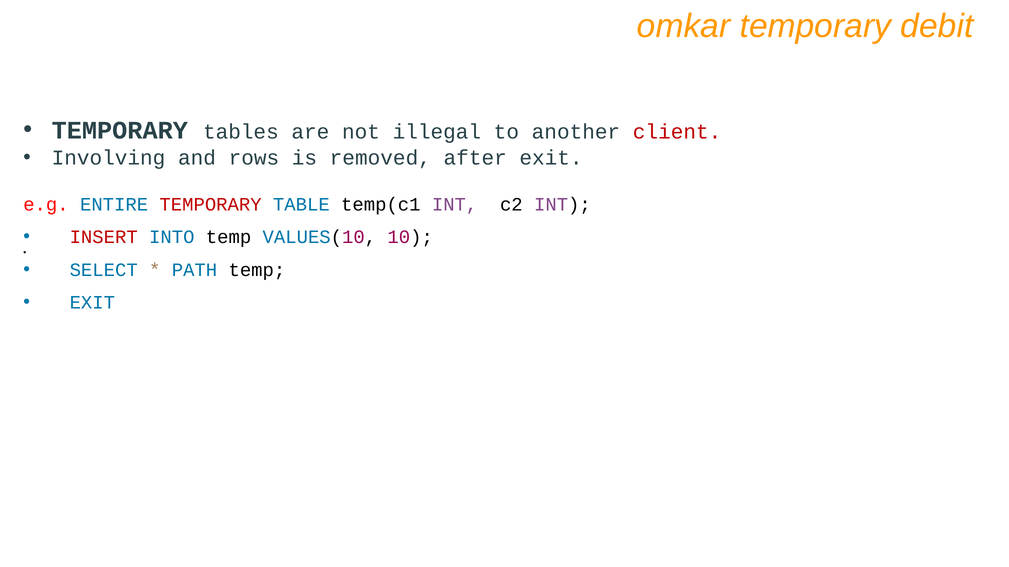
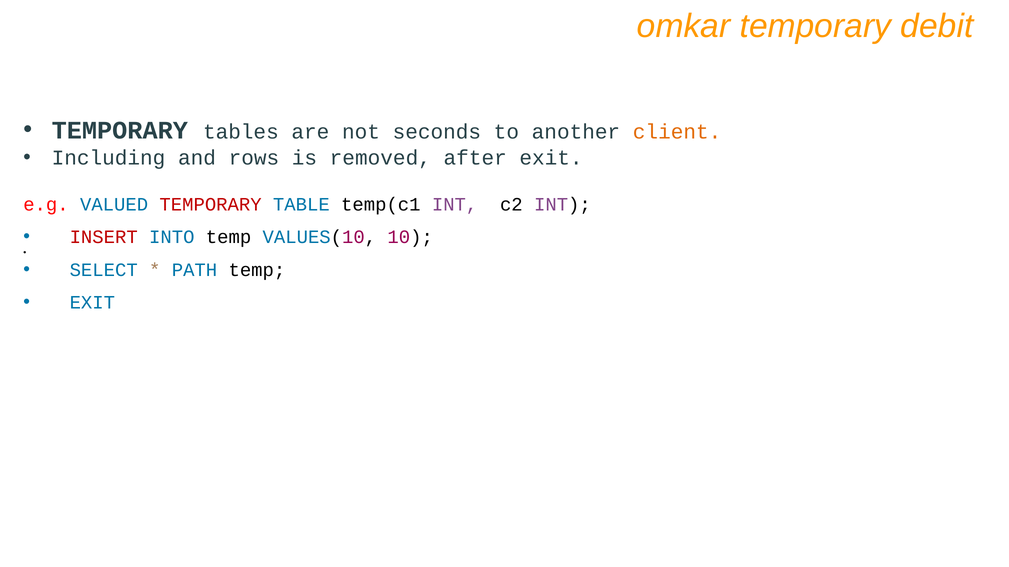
illegal: illegal -> seconds (437, 132)
client colour: red -> orange (677, 132)
Involving: Involving -> Including (109, 158)
ENTIRE: ENTIRE -> VALUED (114, 205)
